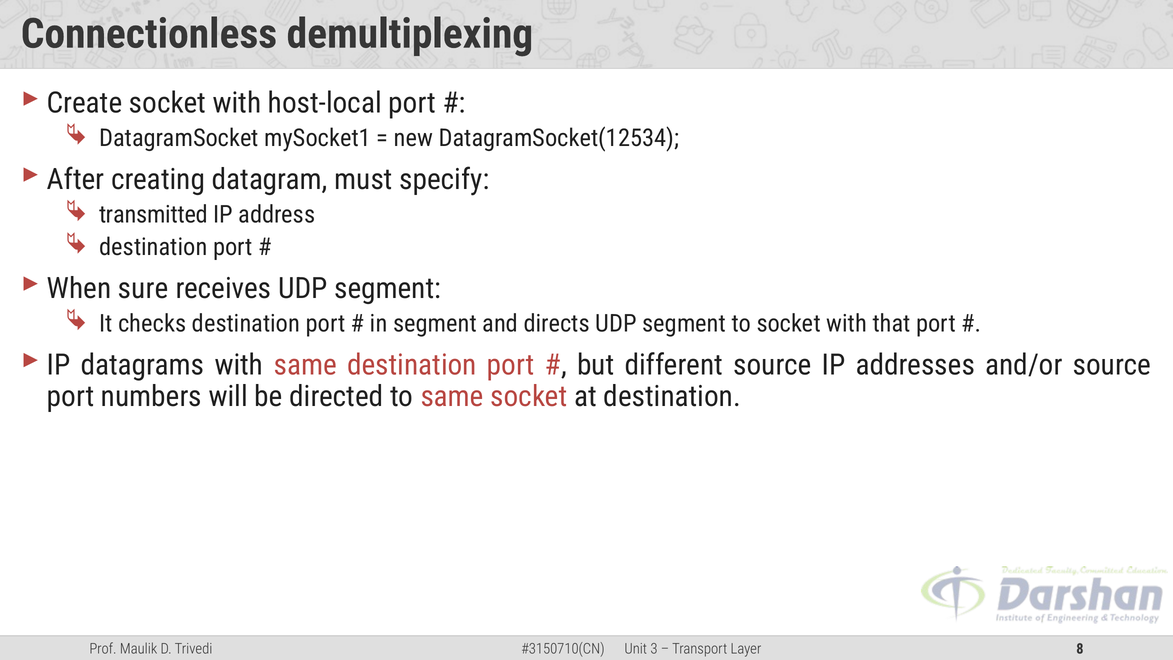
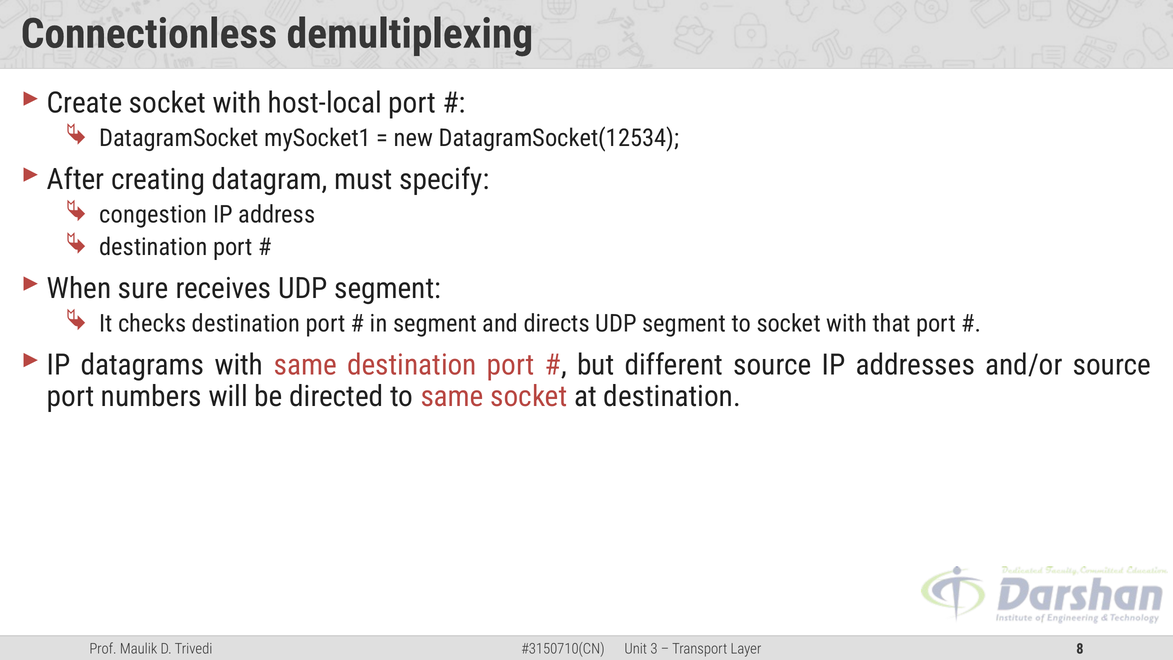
transmitted: transmitted -> congestion (153, 215)
